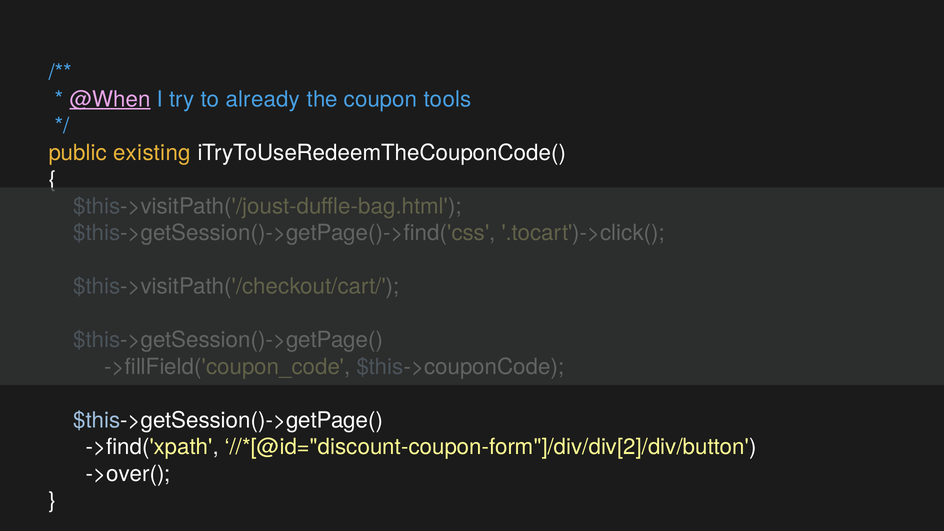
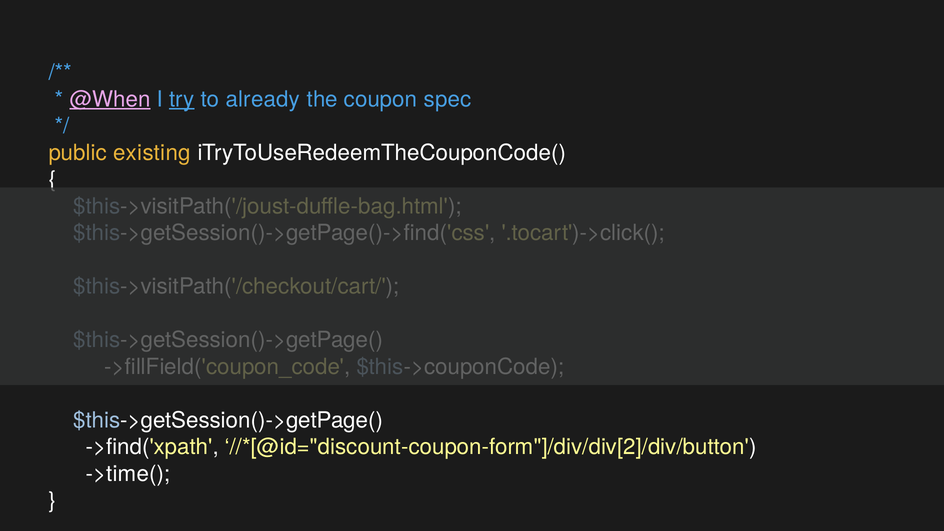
try underline: none -> present (182, 99)
tools: tools -> spec (448, 99)
->over(: ->over( -> ->time( (128, 474)
